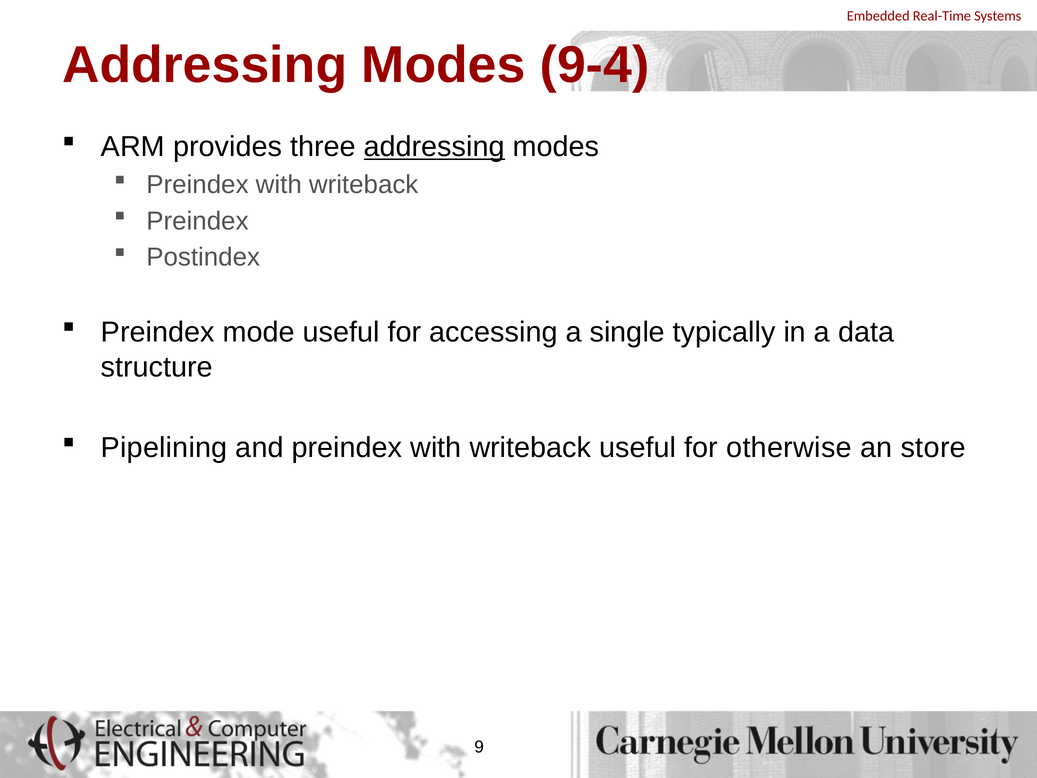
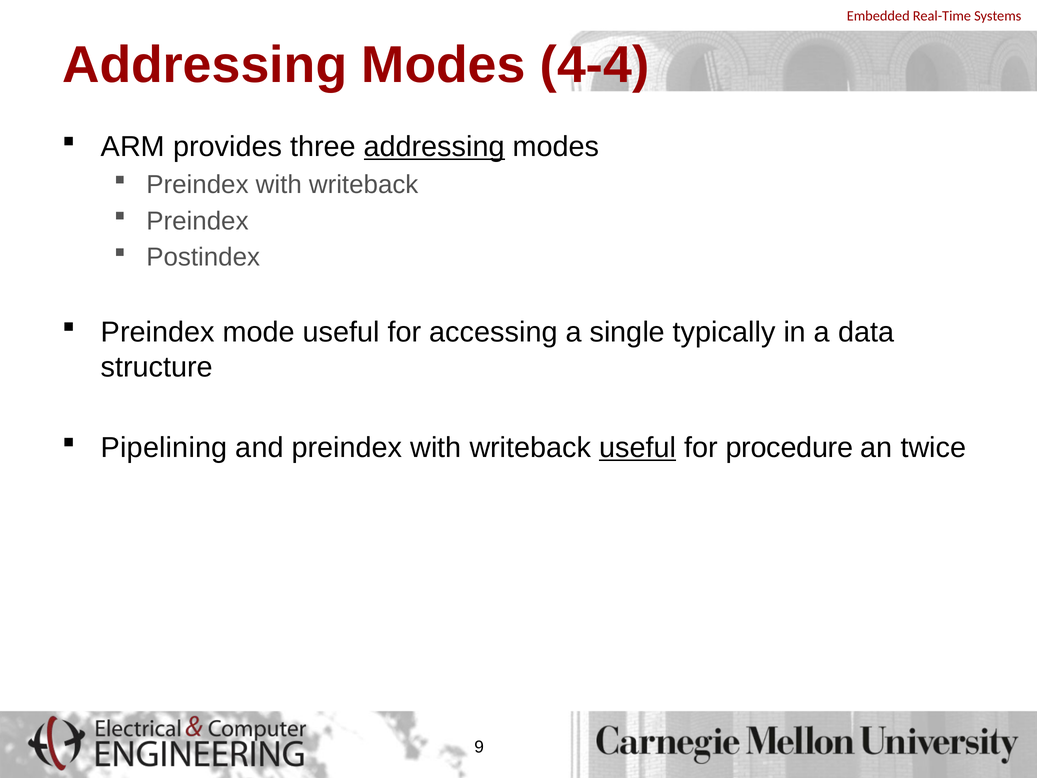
9-4: 9-4 -> 4-4 (595, 65)
useful underline: none -> present (638, 448)
otherwise: otherwise -> procedure (789, 448)
store: store -> twice (933, 448)
